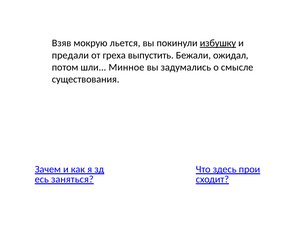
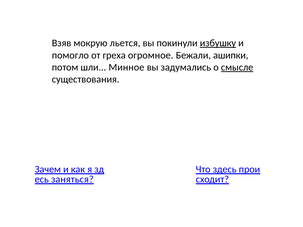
предали: предали -> помогло (70, 55)
выпустить: выпустить -> огромное (151, 55)
ожидал: ожидал -> ашипки (231, 55)
смысле underline: none -> present (237, 67)
